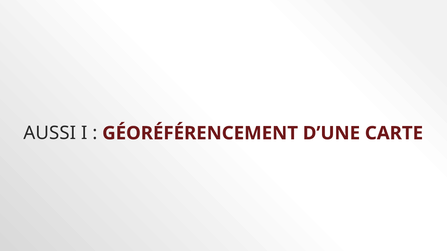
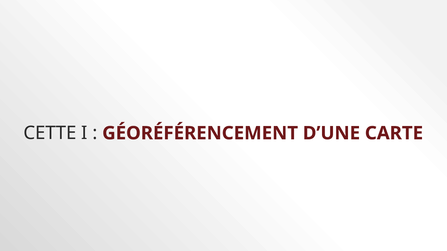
AUSSI: AUSSI -> CETTE (50, 133)
